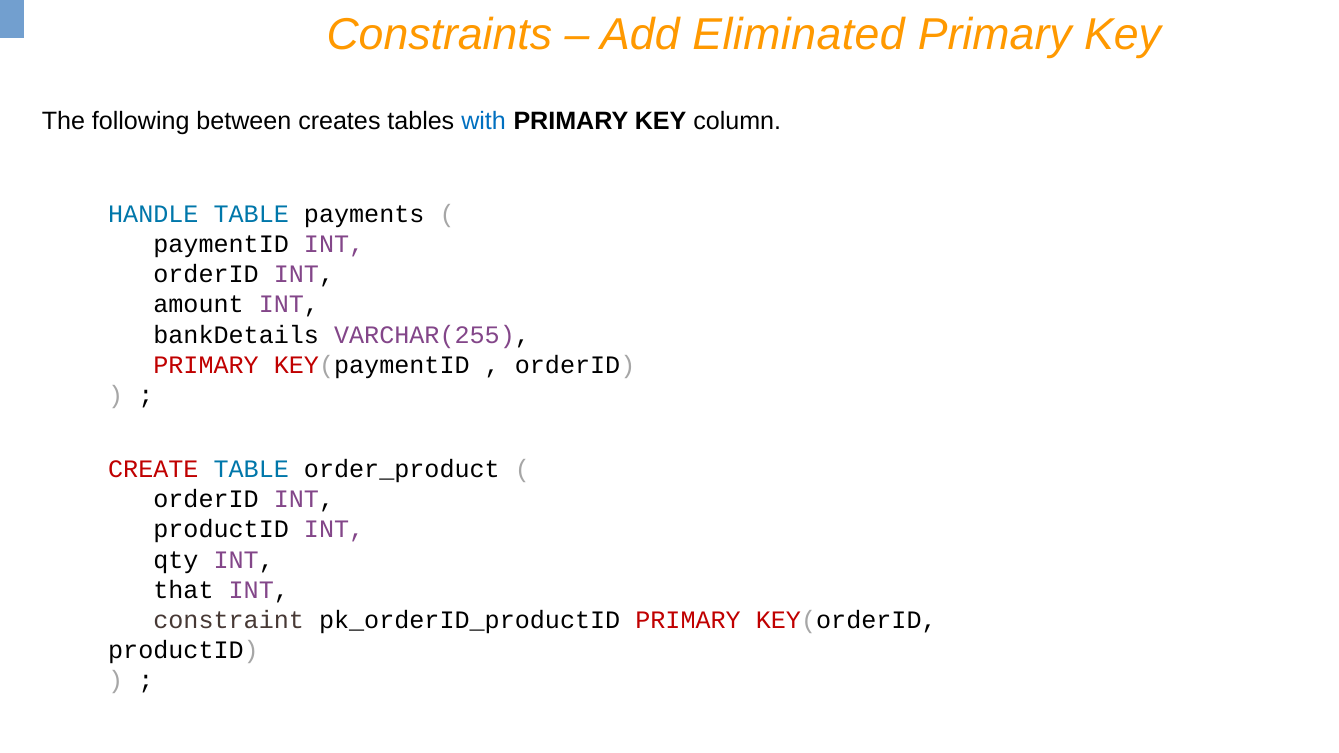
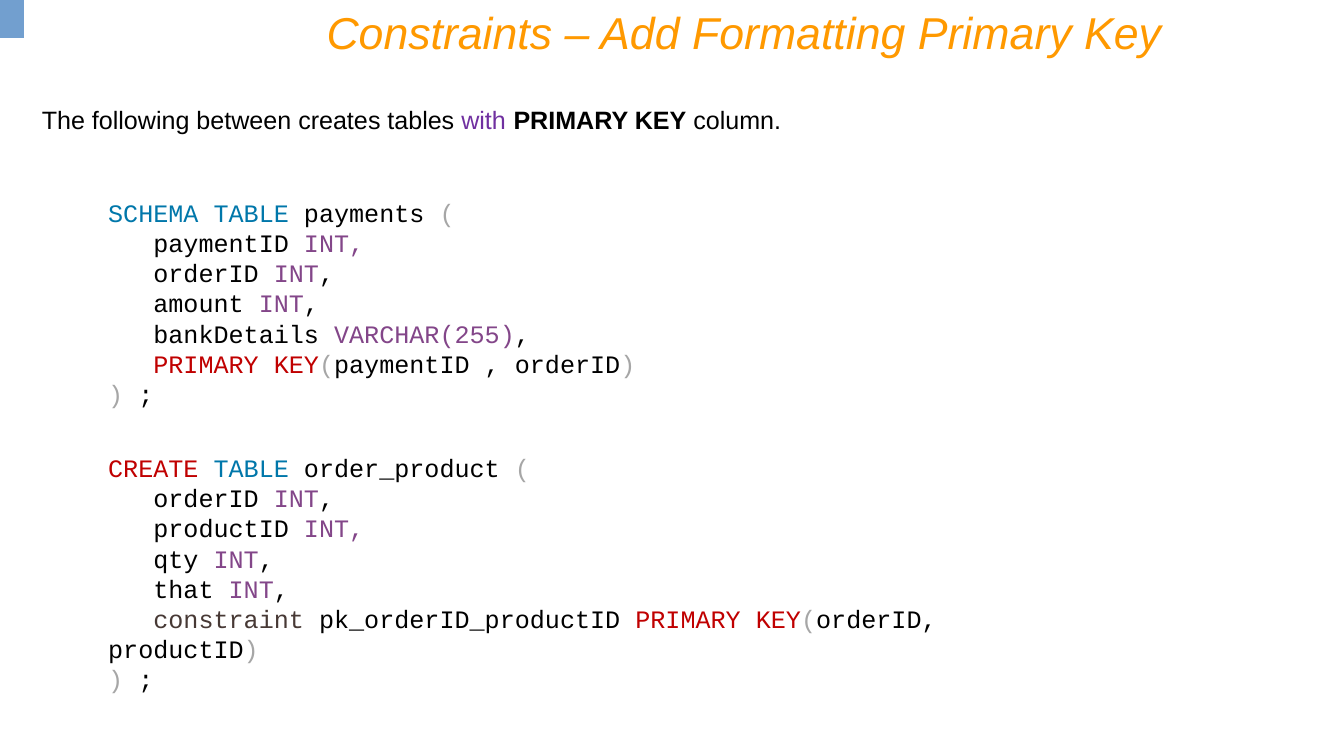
Eliminated: Eliminated -> Formatting (799, 35)
with colour: blue -> purple (484, 122)
HANDLE: HANDLE -> SCHEMA (153, 214)
